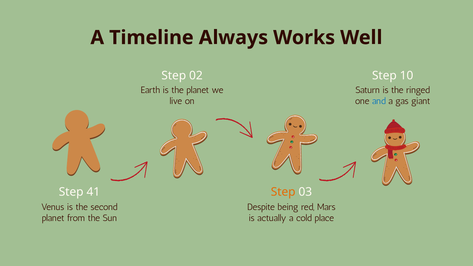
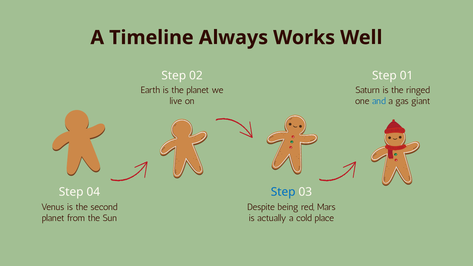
10: 10 -> 01 (407, 76)
41: 41 -> 04 (93, 192)
Step colour: orange -> blue (283, 192)
